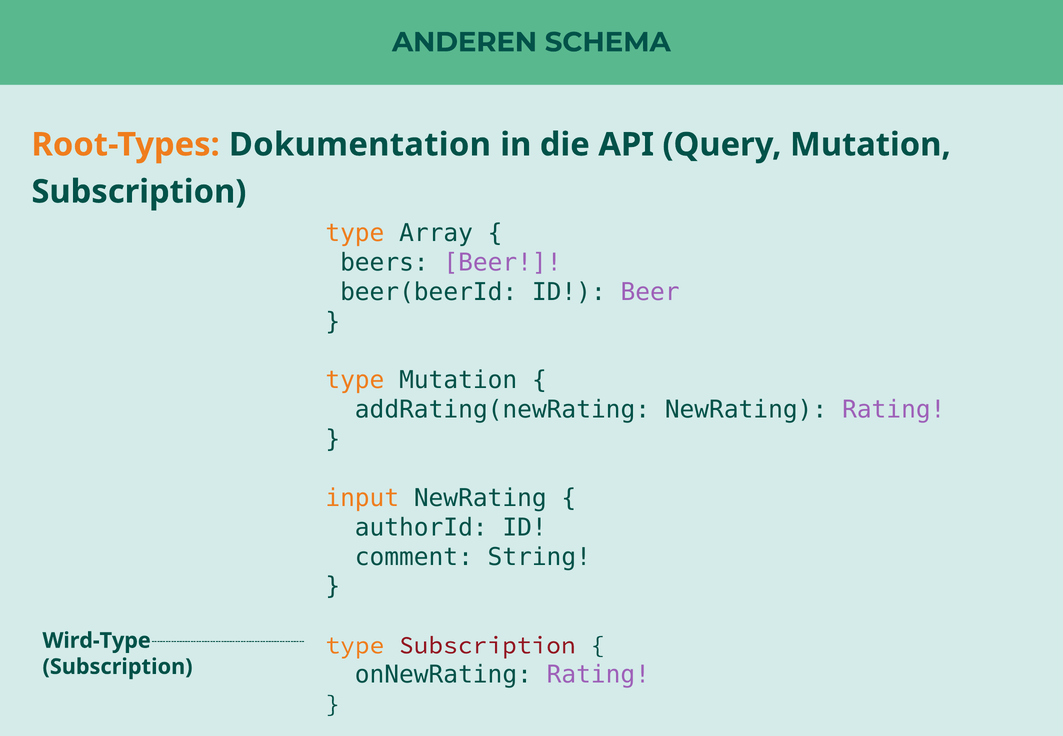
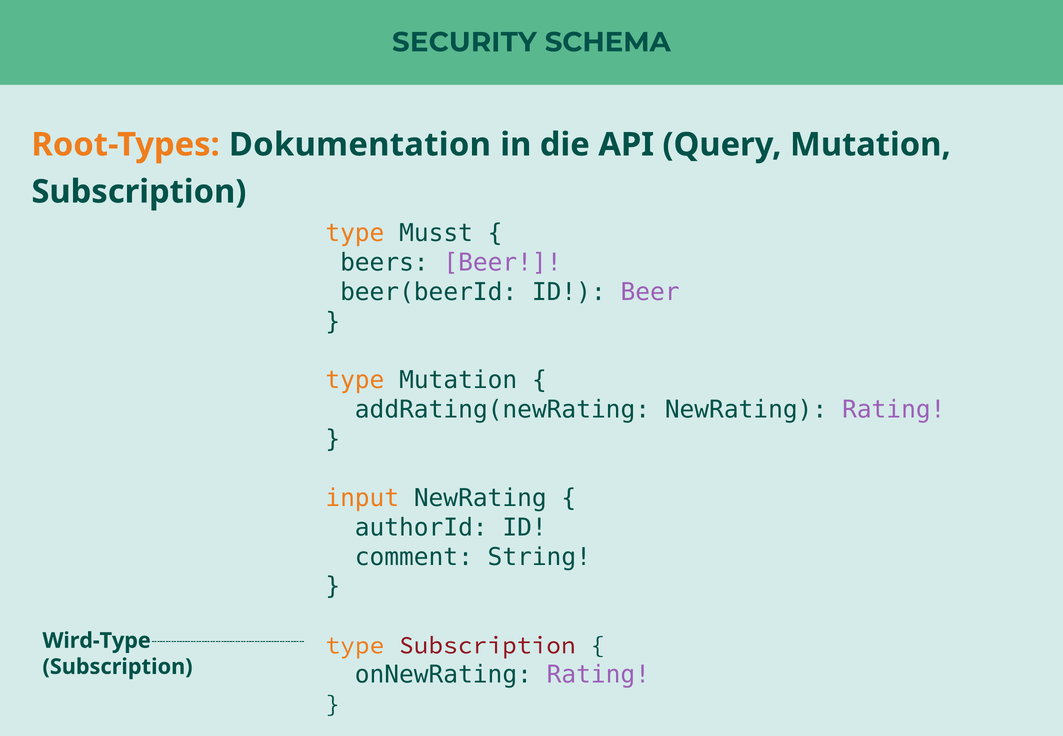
ANDEREN: ANDEREN -> SECURITY (464, 42)
Array: Array -> Musst (436, 233)
